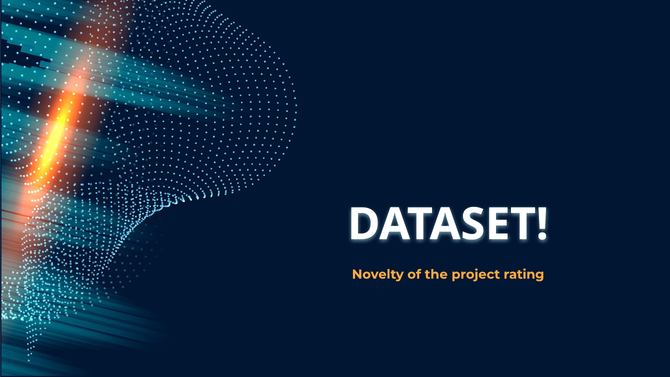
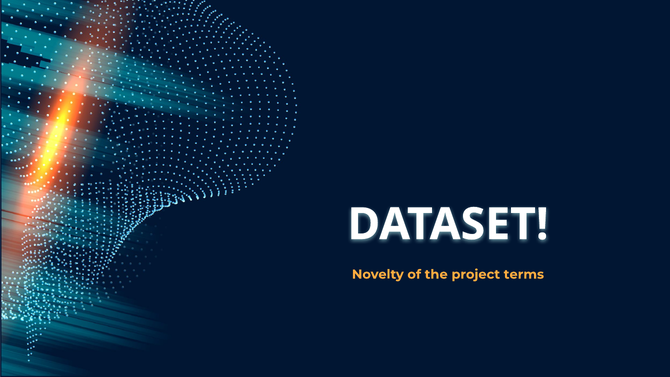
rating: rating -> terms (524, 274)
